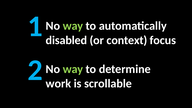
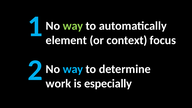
disabled: disabled -> element (66, 40)
way colour: light green -> light blue (73, 69)
scrollable: scrollable -> especially (108, 83)
